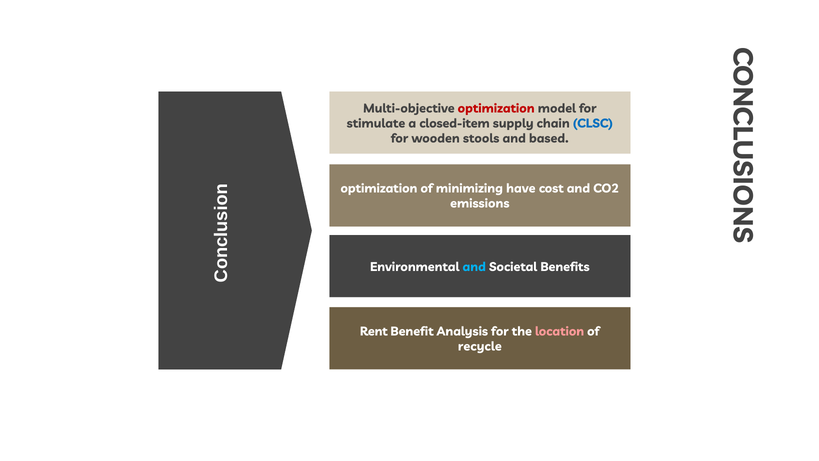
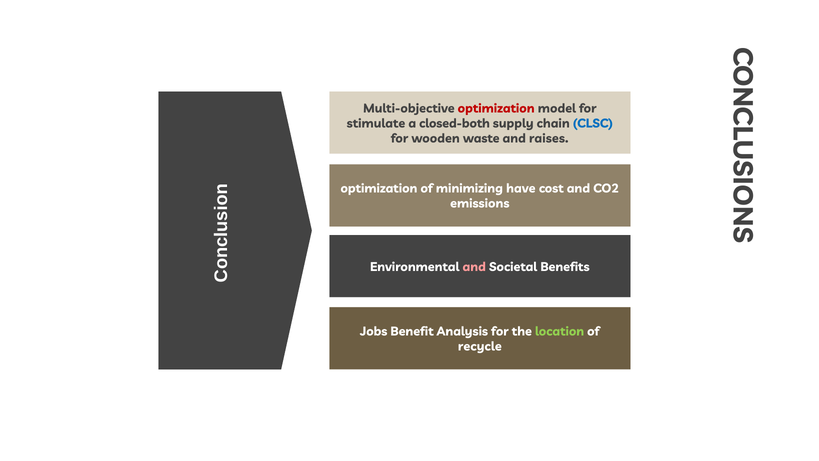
closed-item: closed-item -> closed-both (455, 123)
stools: stools -> waste (481, 138)
based: based -> raises (549, 138)
and colour: light blue -> pink (474, 267)
Rent: Rent -> Jobs (374, 331)
location colour: pink -> light green (560, 331)
